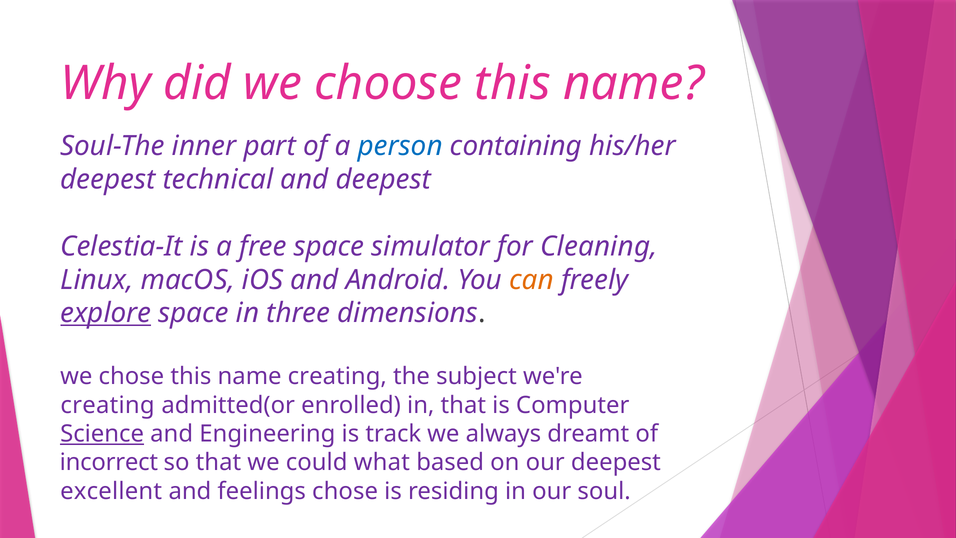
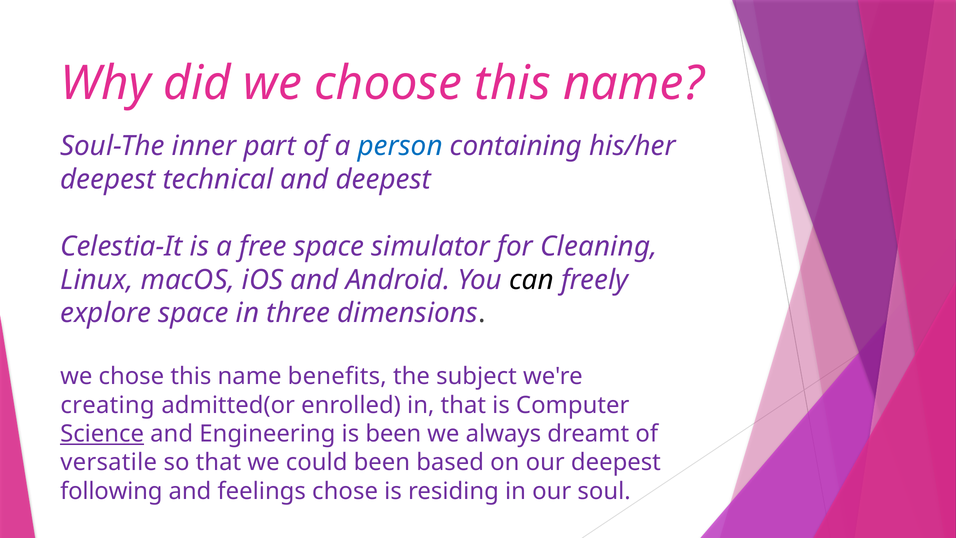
can colour: orange -> black (532, 280)
explore underline: present -> none (106, 313)
name creating: creating -> benefits (337, 376)
is track: track -> been (393, 434)
incorrect: incorrect -> versatile (109, 462)
could what: what -> been (382, 462)
excellent: excellent -> following (111, 491)
